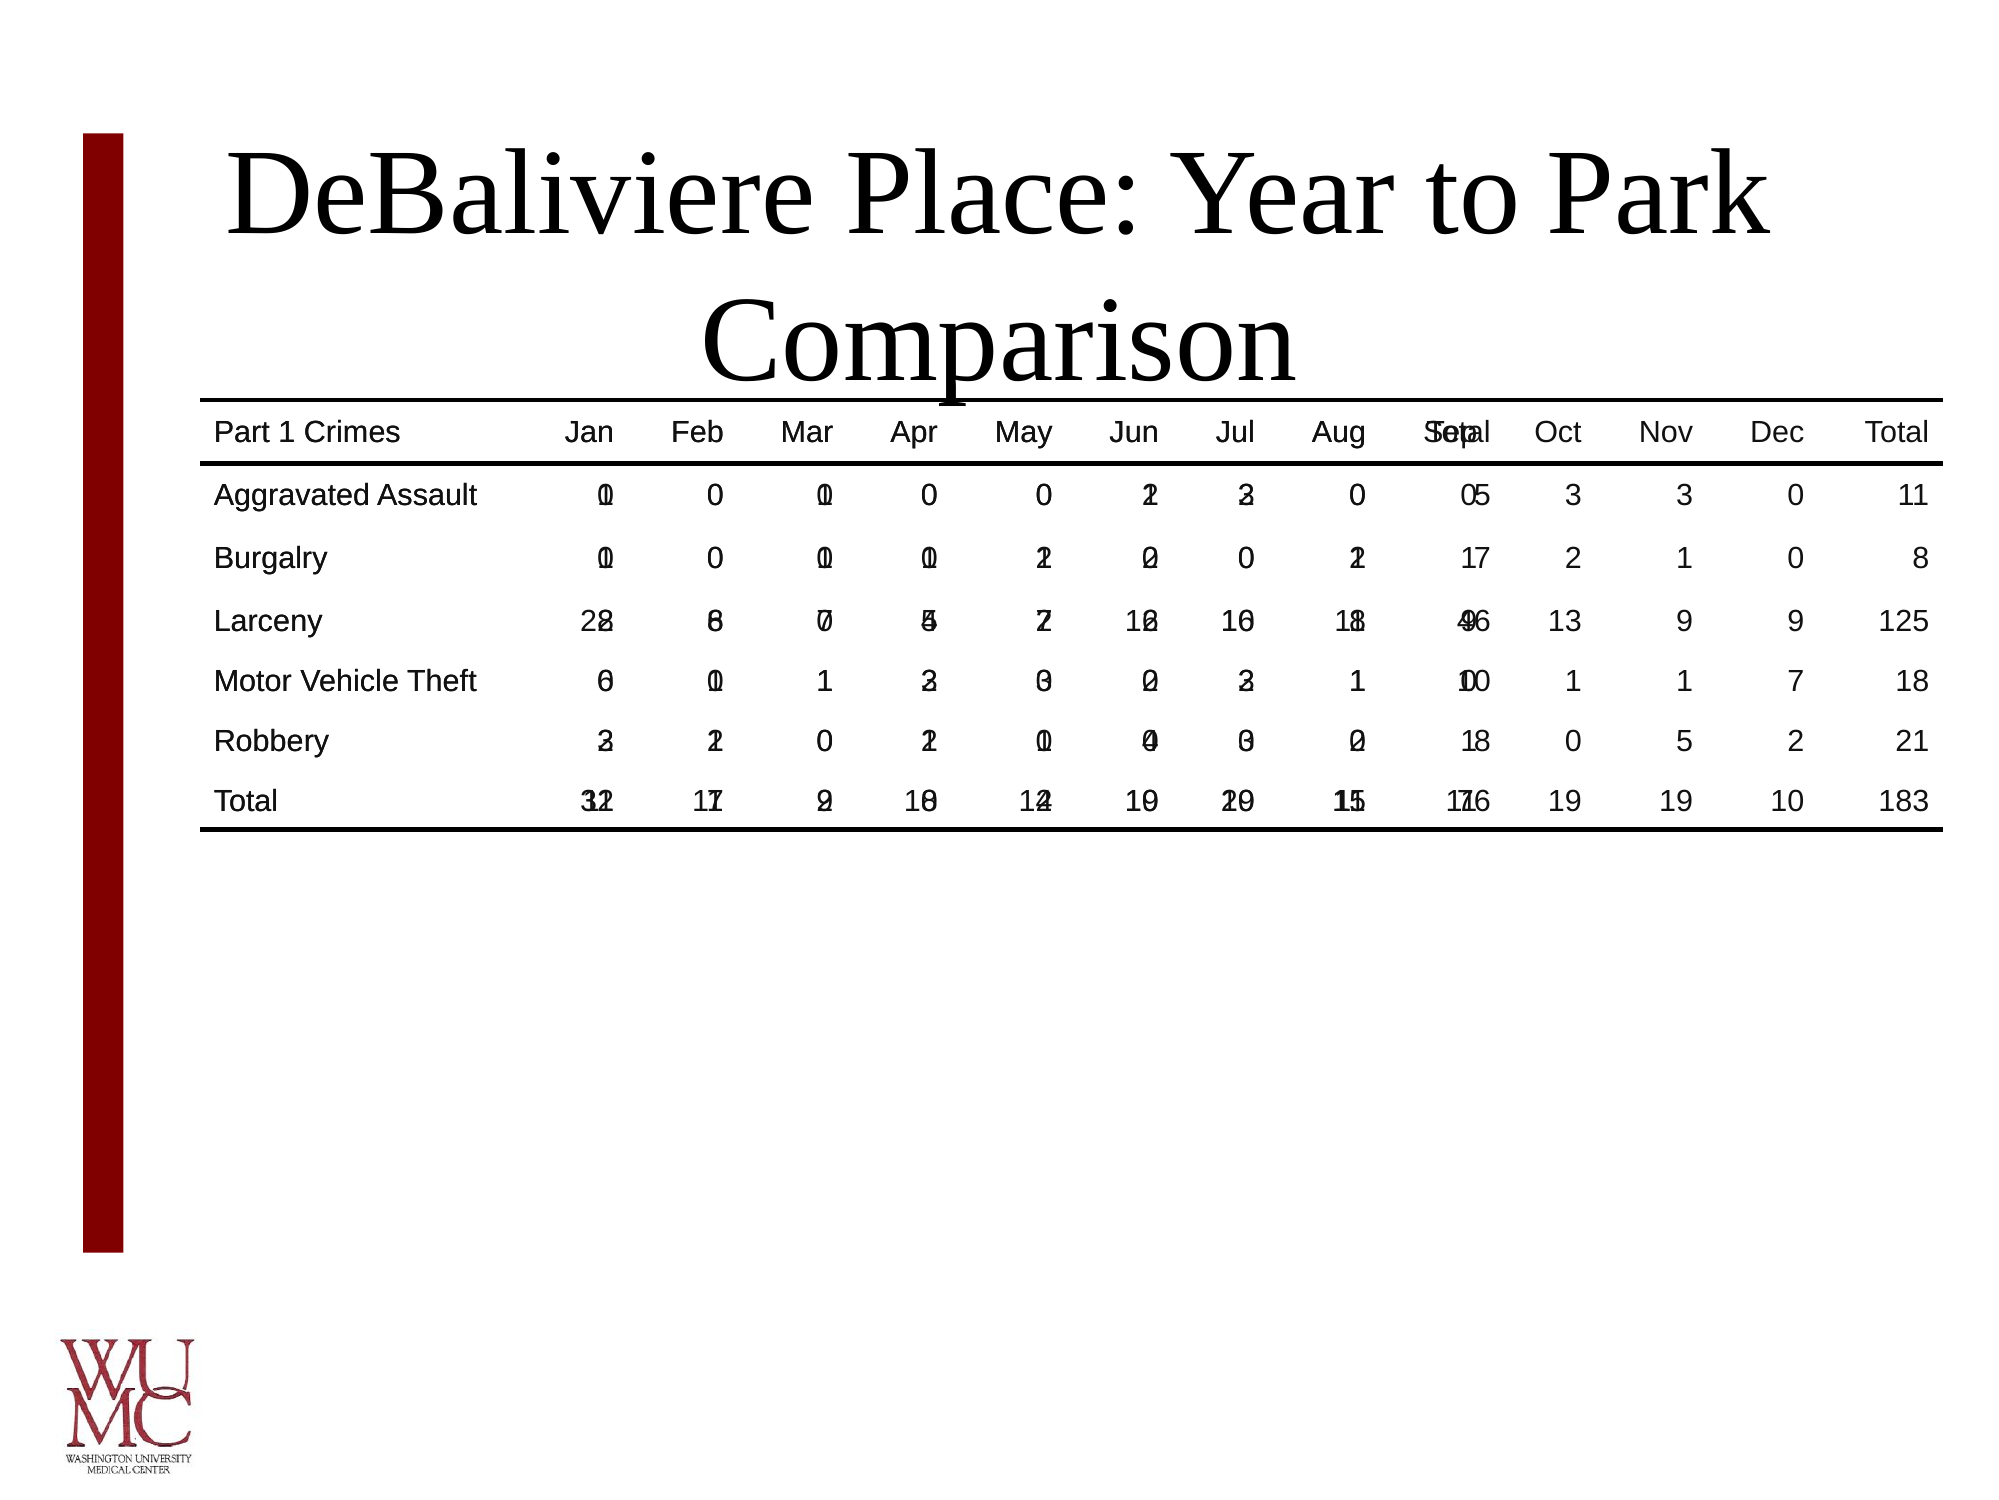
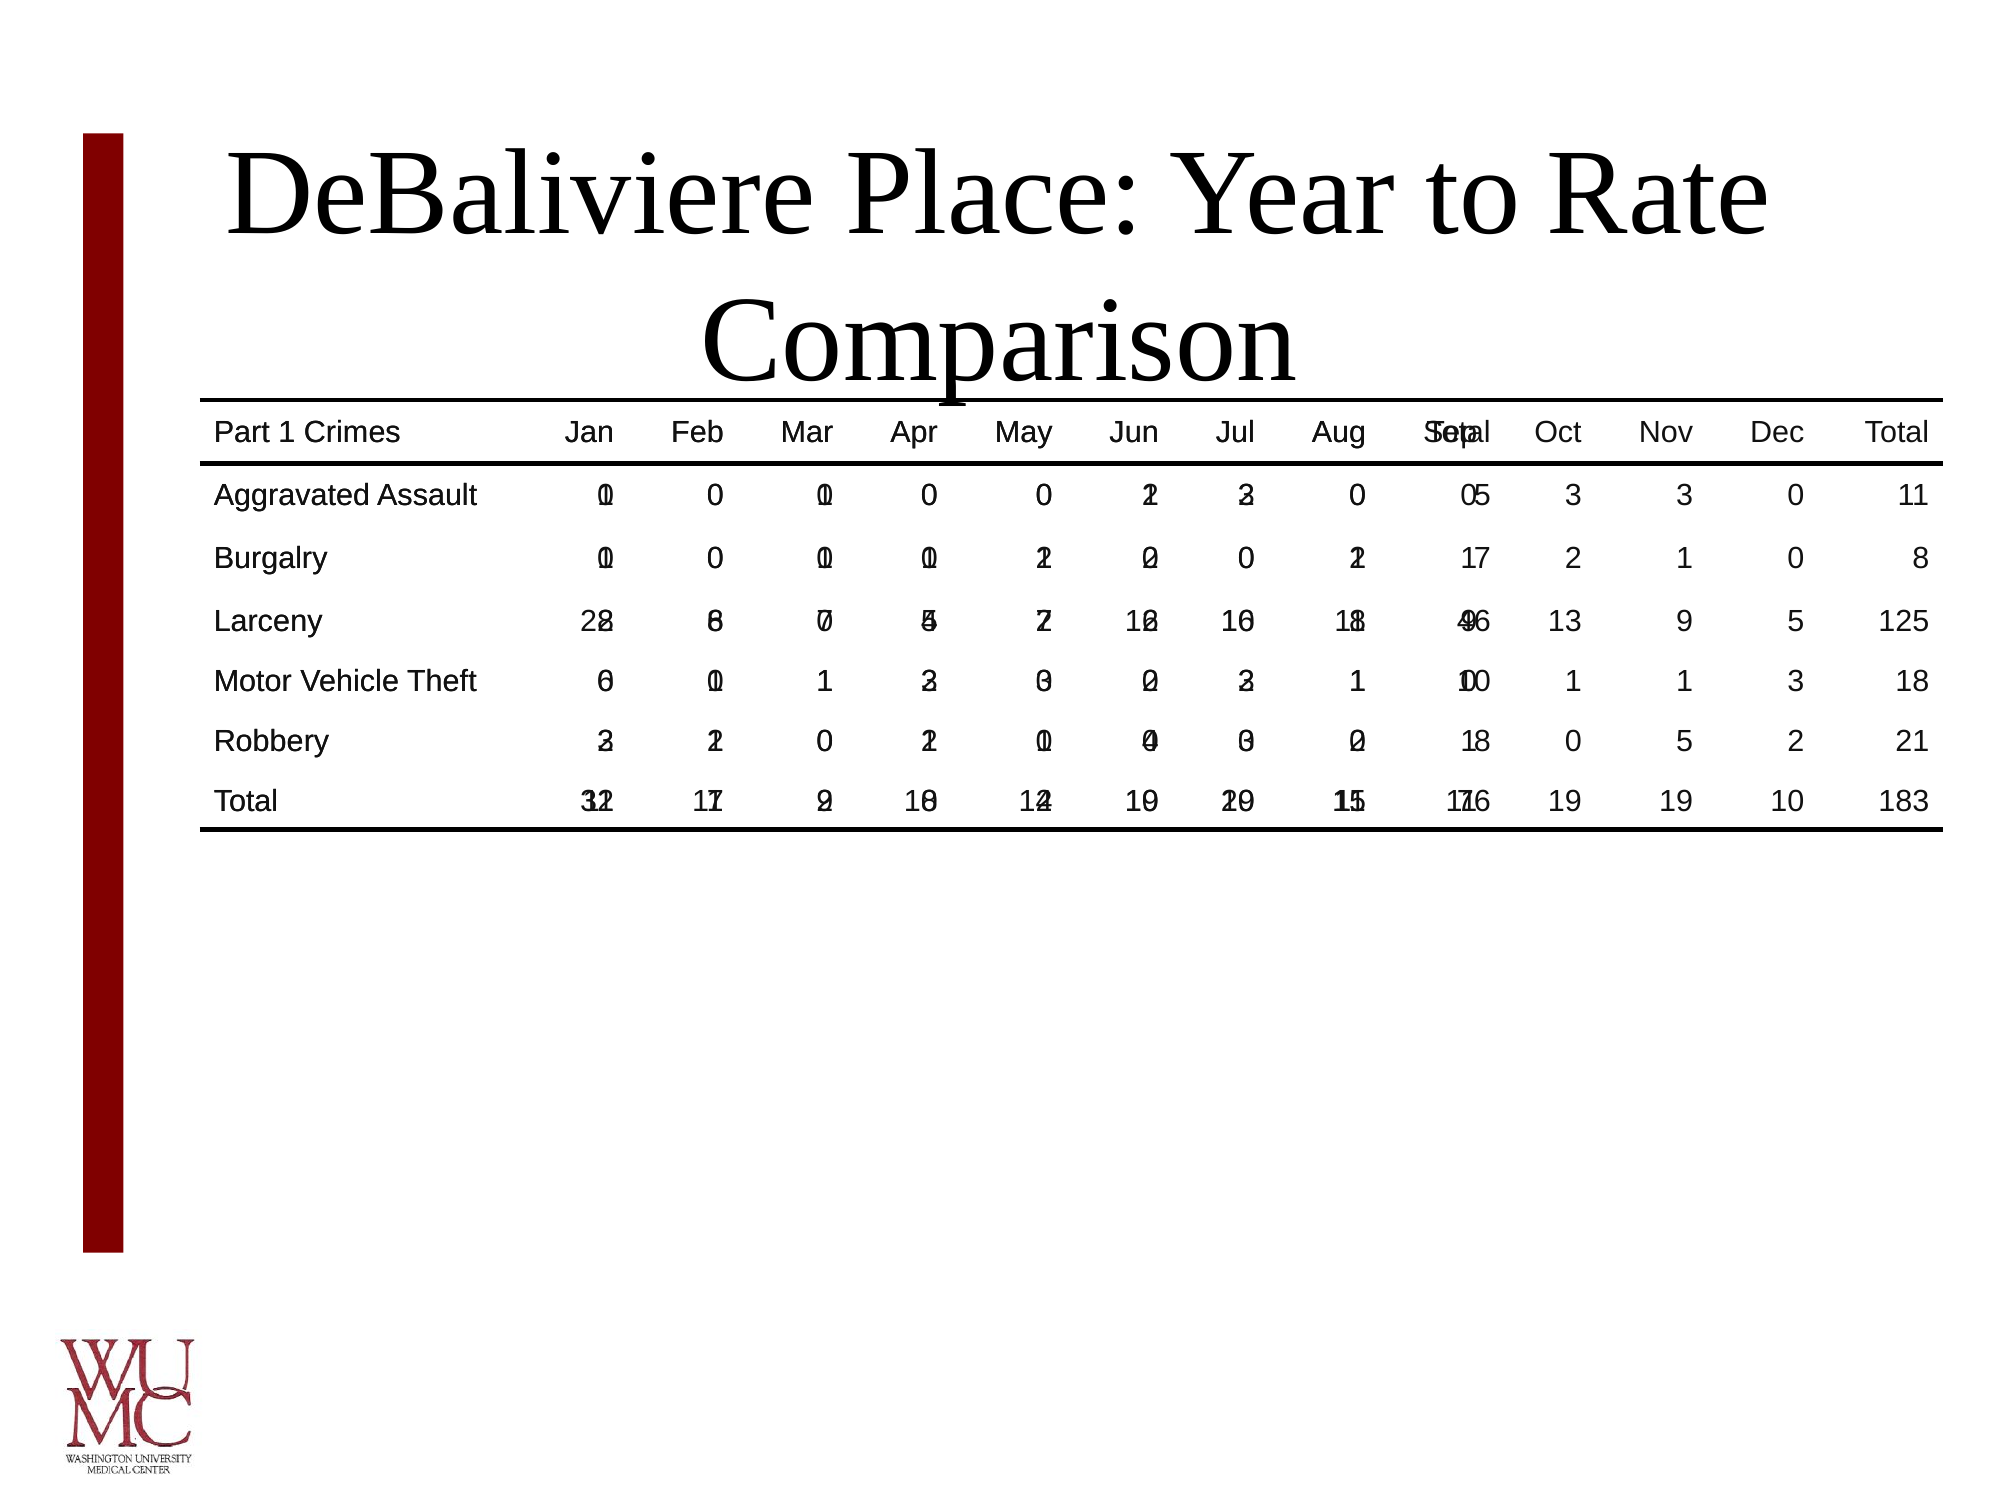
Park: Park -> Rate (1659, 193)
9 9: 9 -> 5 (1796, 621)
1 1 7: 7 -> 3 (1796, 681)
